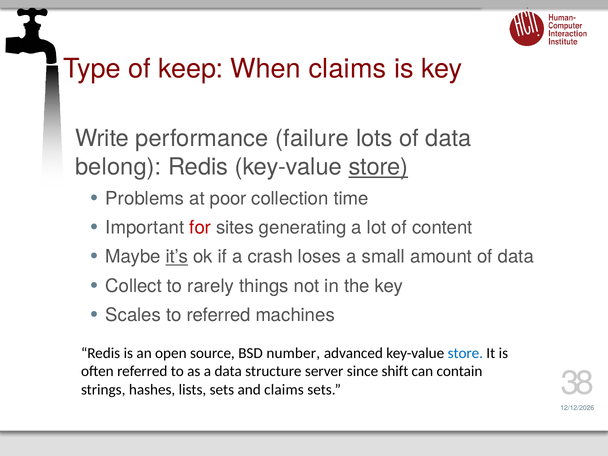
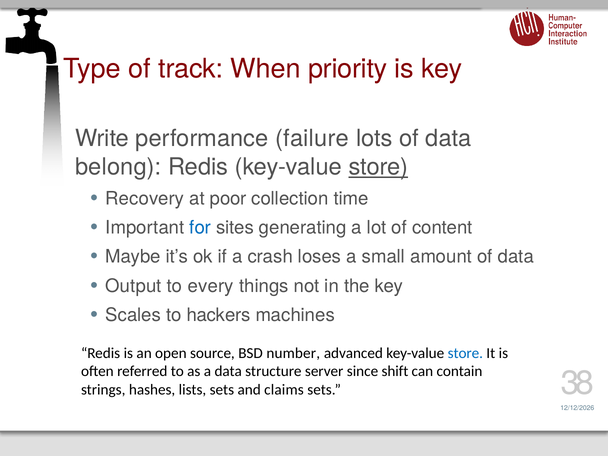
keep: keep -> track (191, 69)
When claims: claims -> priority (348, 69)
Problems: Problems -> Recovery (145, 199)
for colour: red -> blue (200, 228)
it’s underline: present -> none (177, 257)
Collect: Collect -> Output (134, 286)
rarely: rarely -> every (211, 286)
to referred: referred -> hackers (219, 315)
